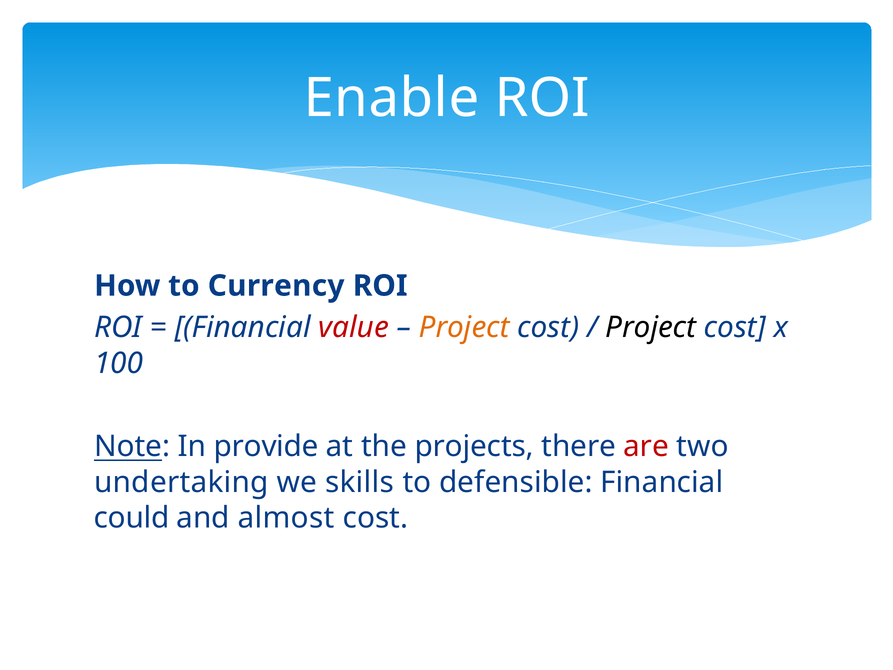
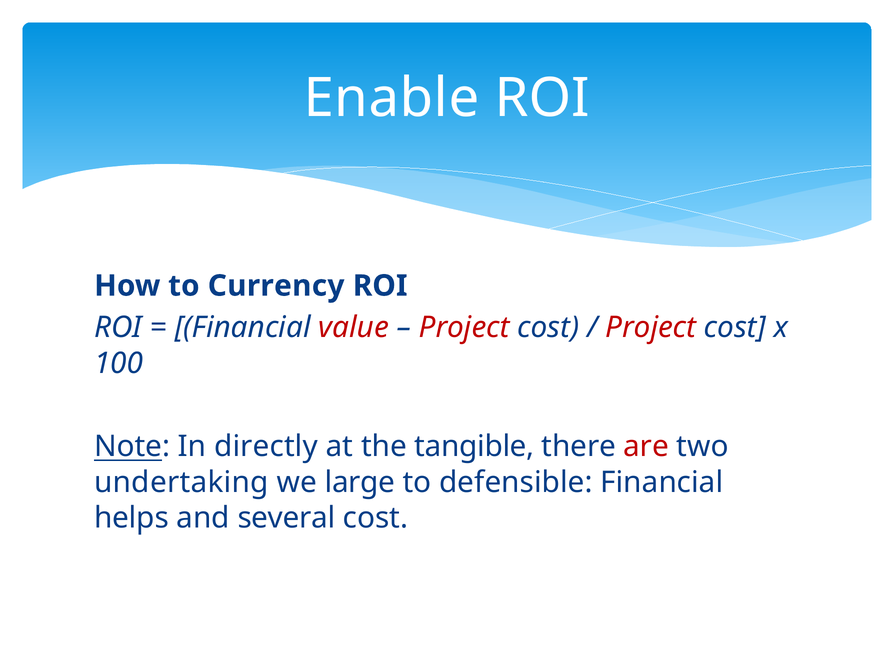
Project colour: orange -> red (464, 327)
Project colour: black -> red (651, 327)
provide: provide -> directly (266, 446)
projects: projects -> tangible (474, 446)
skills: skills -> large (360, 482)
could: could -> helps (132, 518)
almost: almost -> several (286, 518)
